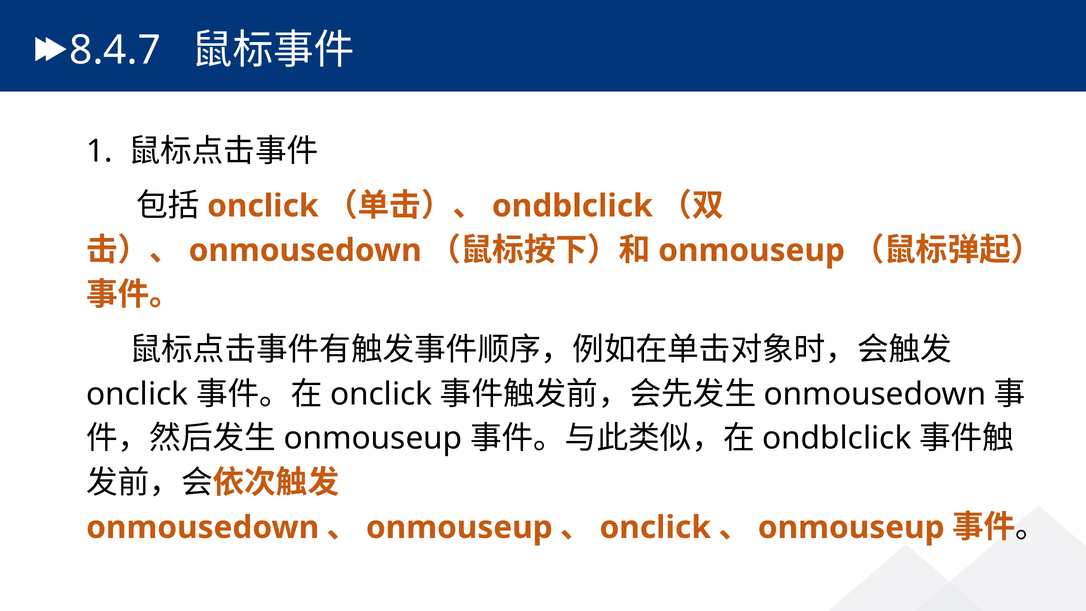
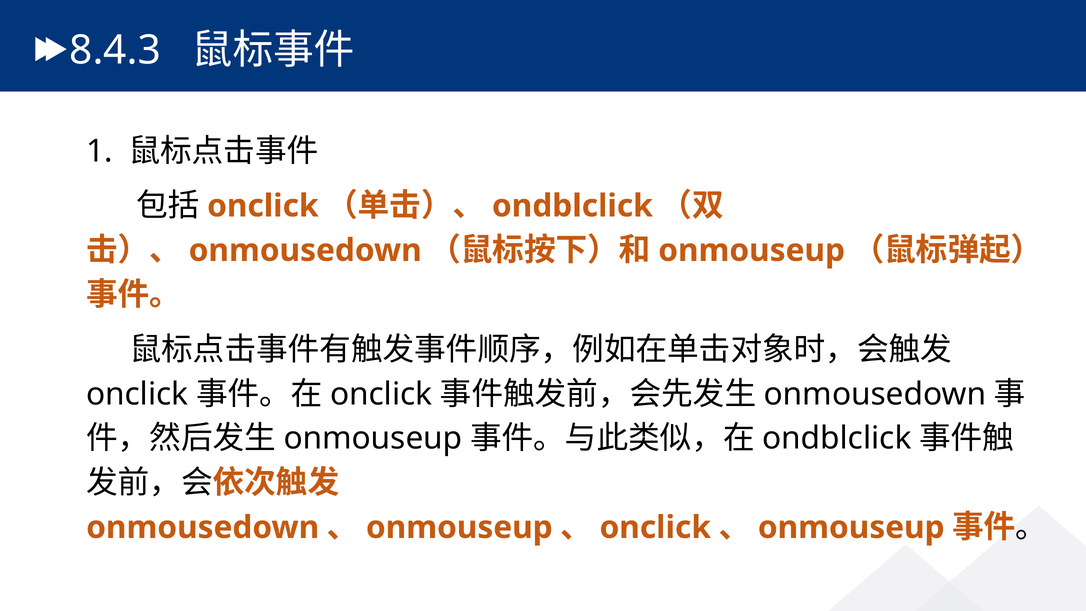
8.4.7: 8.4.7 -> 8.4.3 (115, 50)
